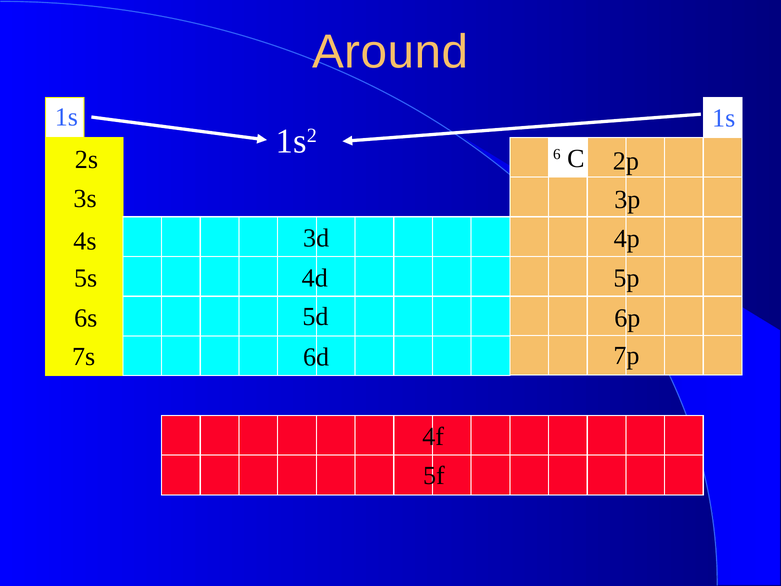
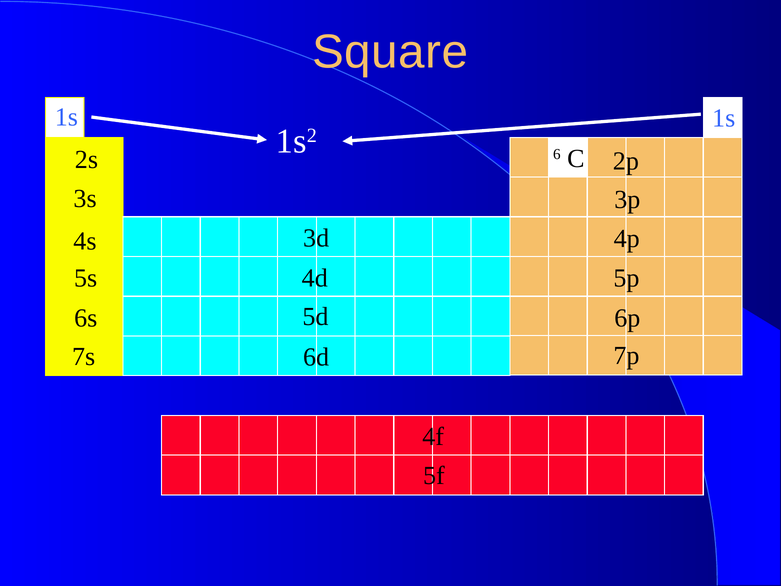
Around: Around -> Square (390, 52)
